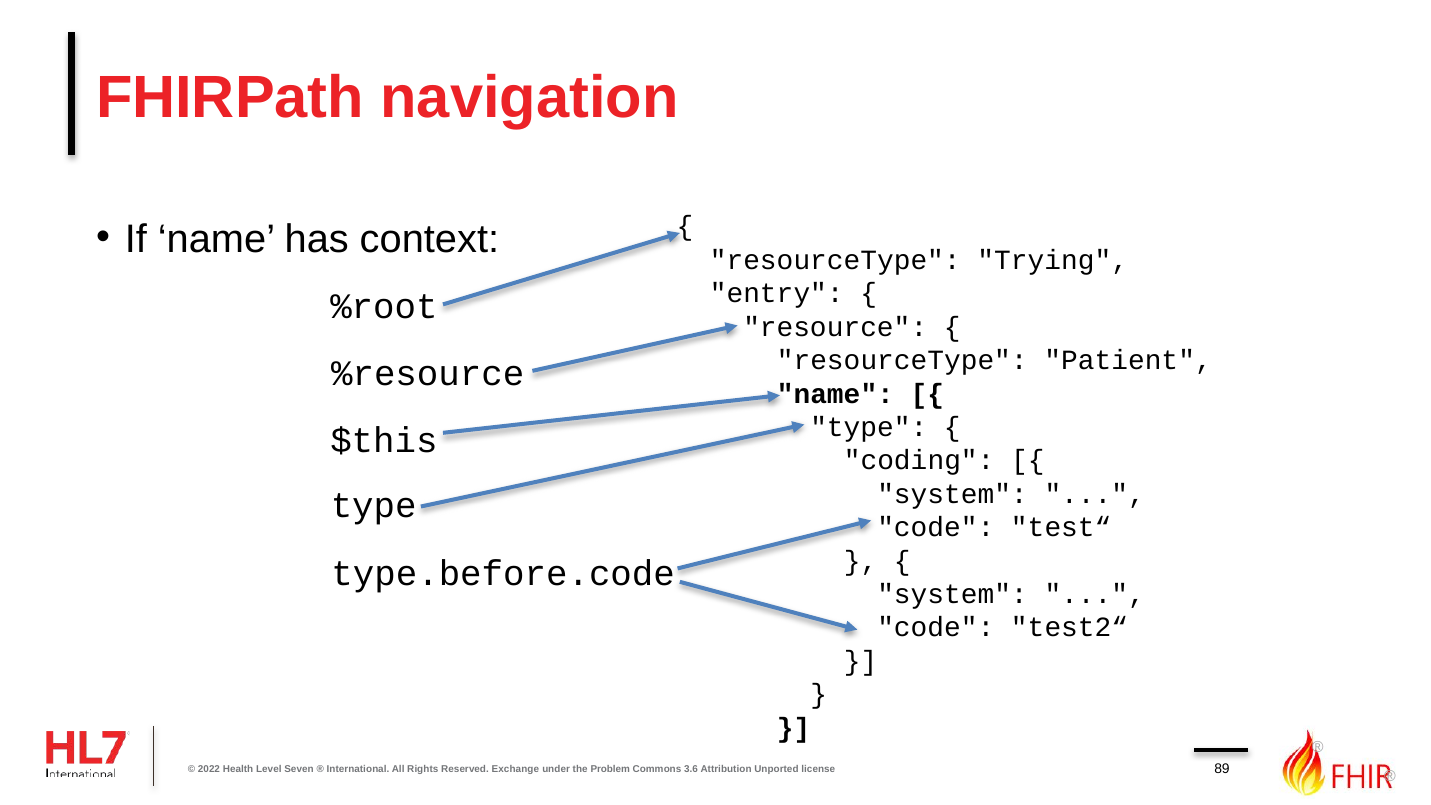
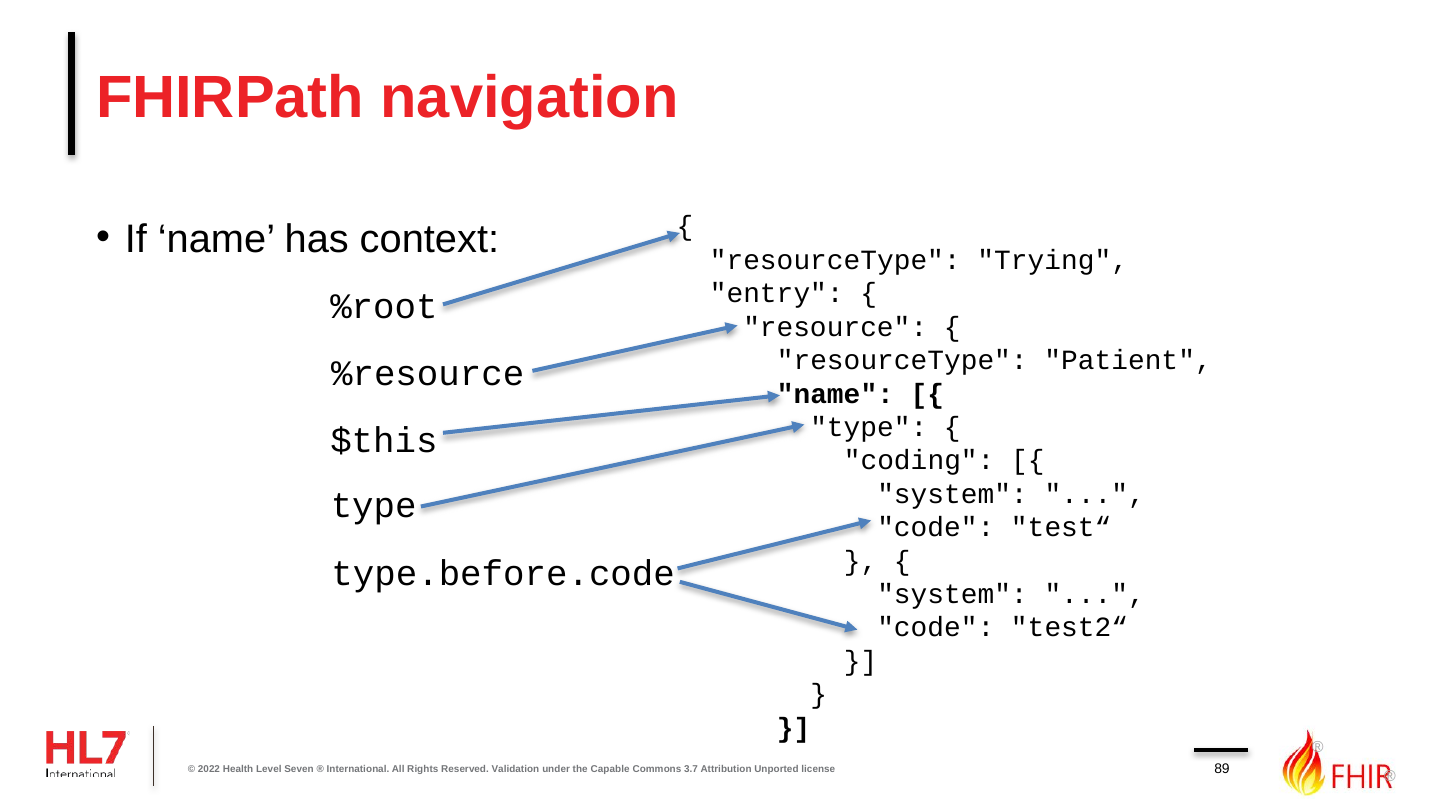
Exchange: Exchange -> Validation (515, 770)
Problem: Problem -> Capable (610, 770)
3.6: 3.6 -> 3.7 (691, 770)
